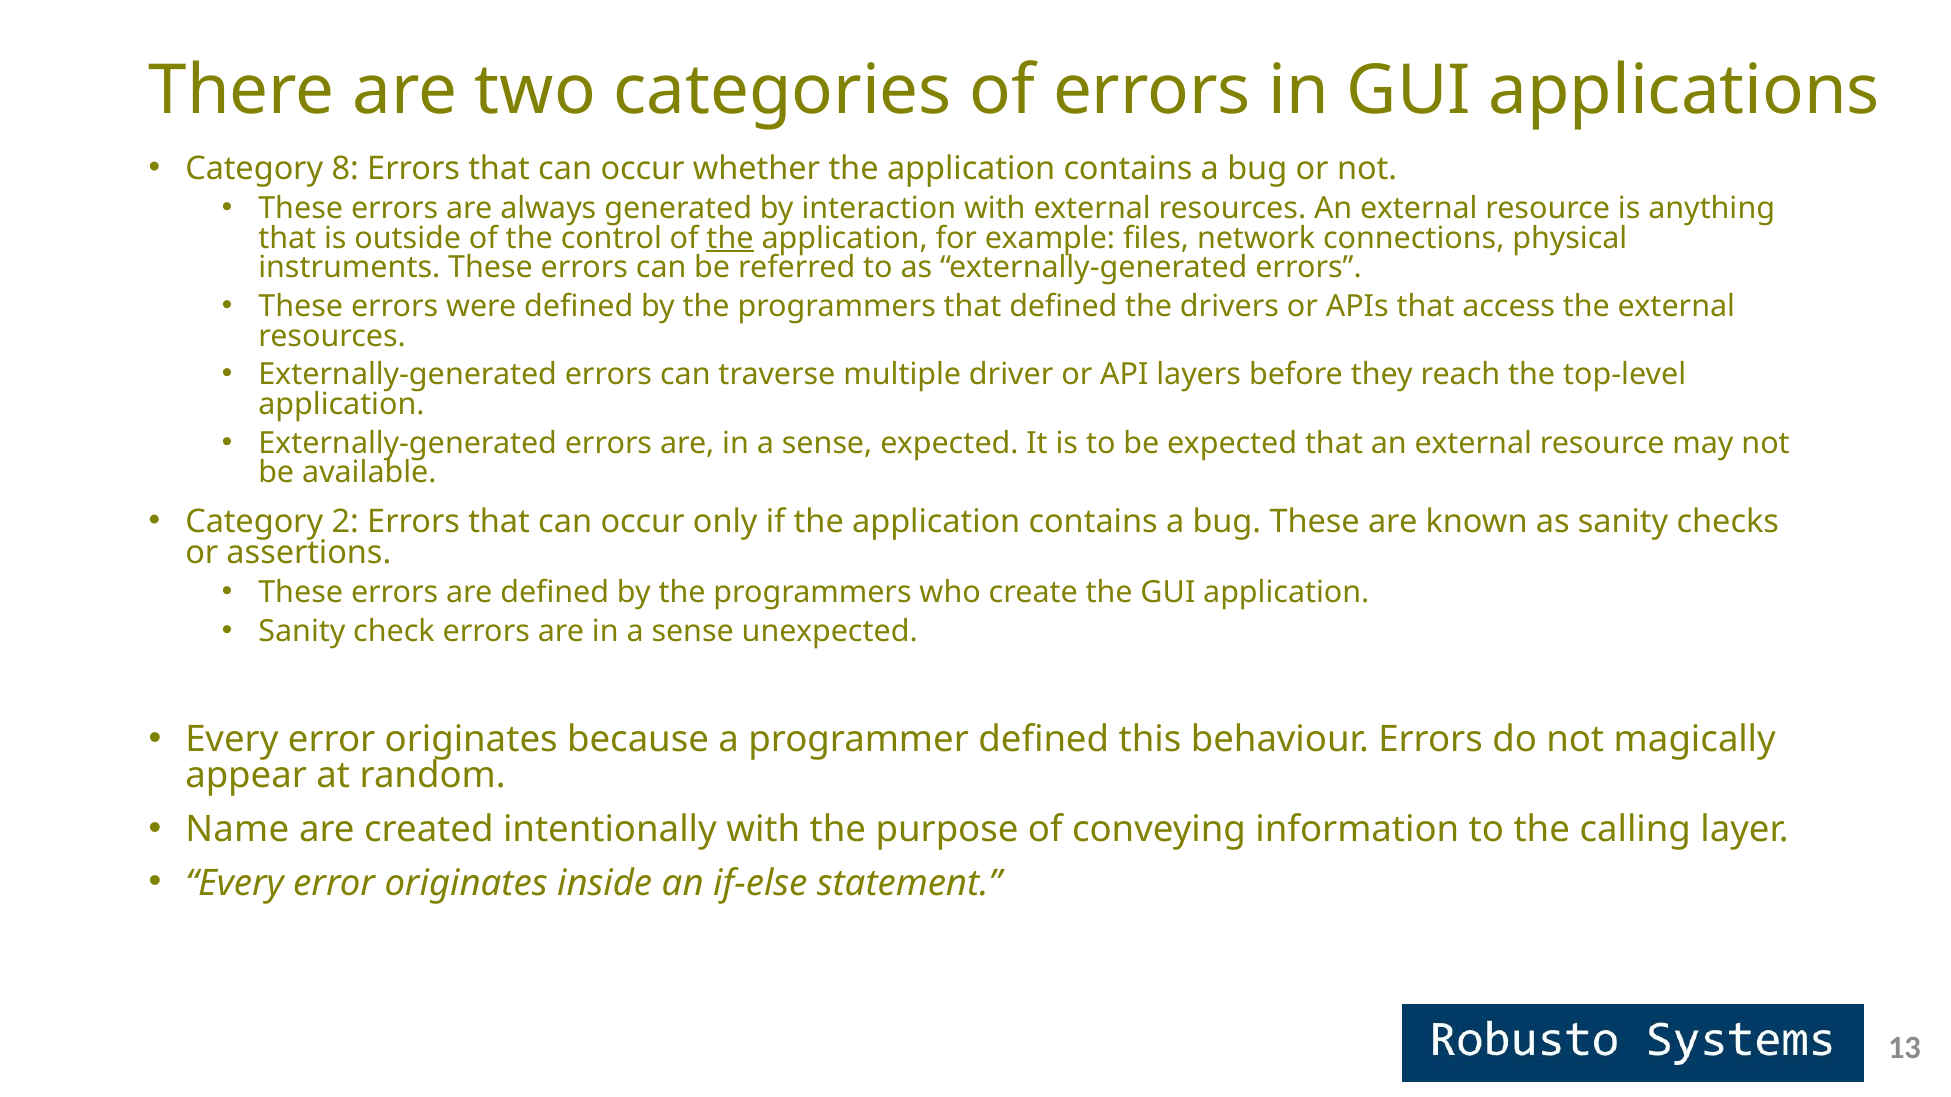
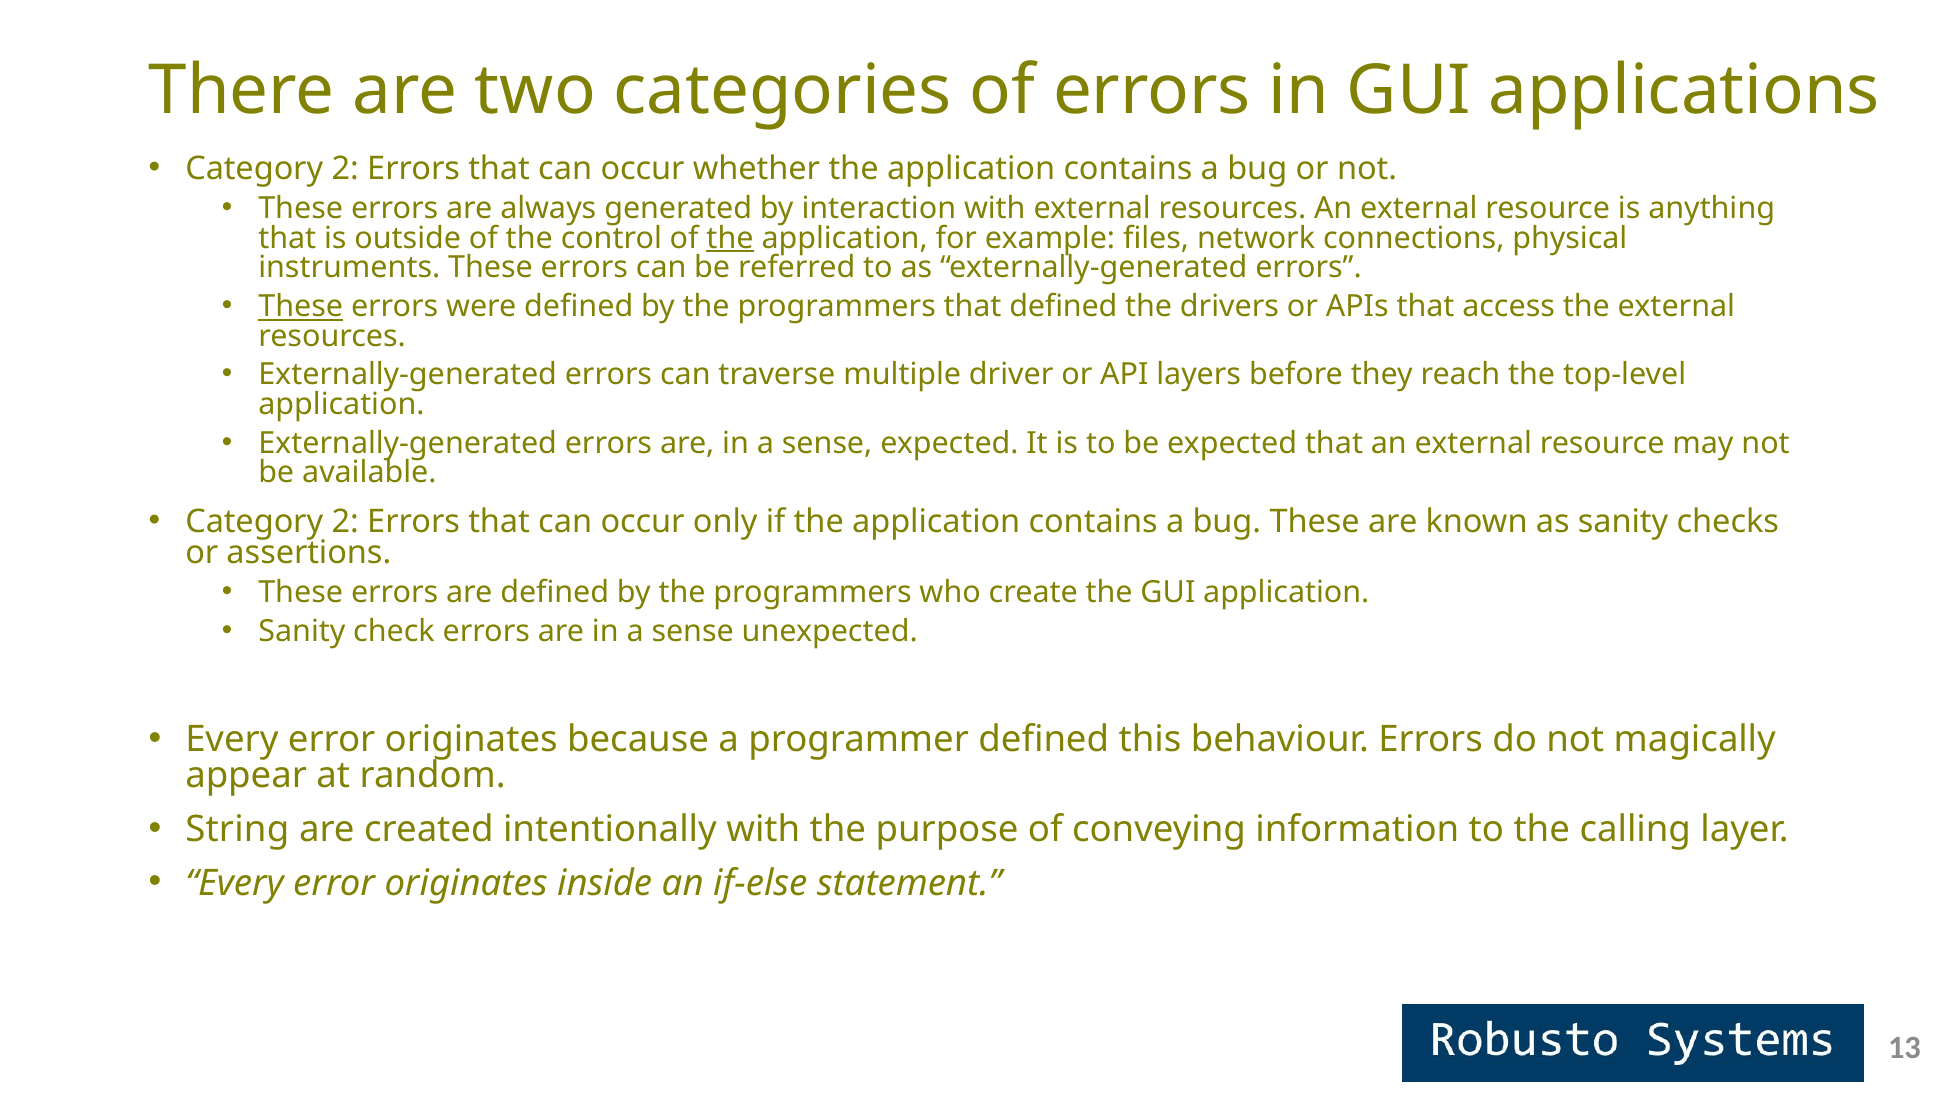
8: 8 -> 2 (345, 169)
These underline: none -> present (301, 307)
Name: Name -> String (237, 830)
